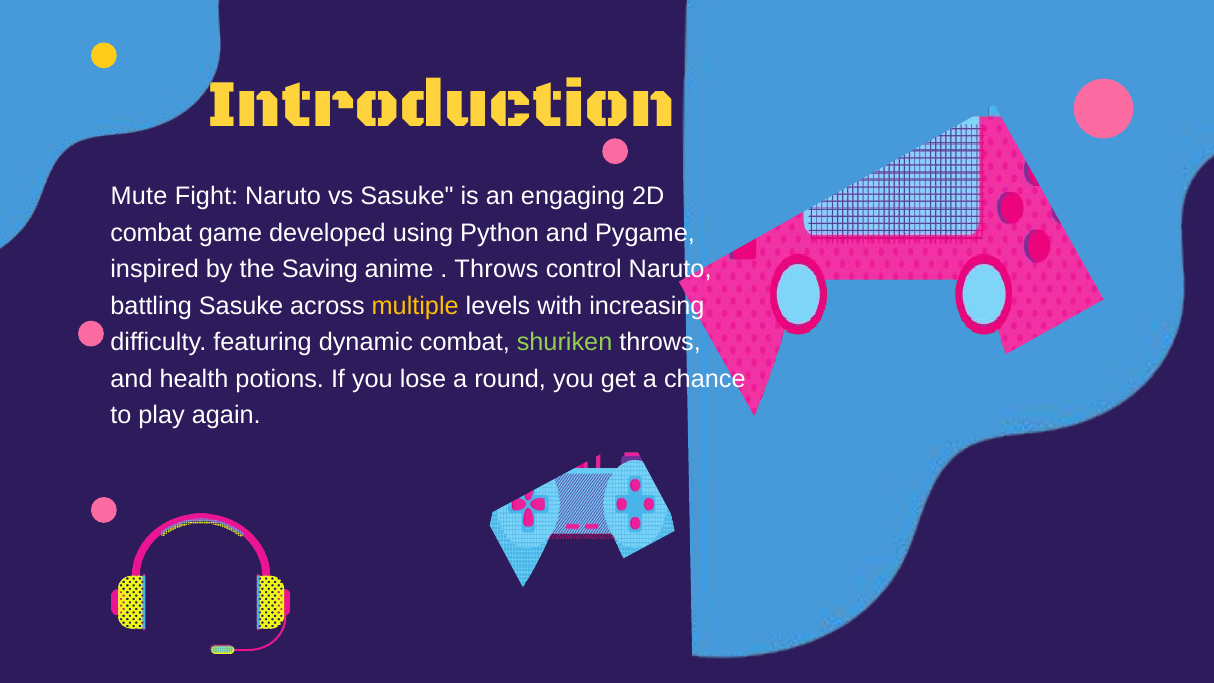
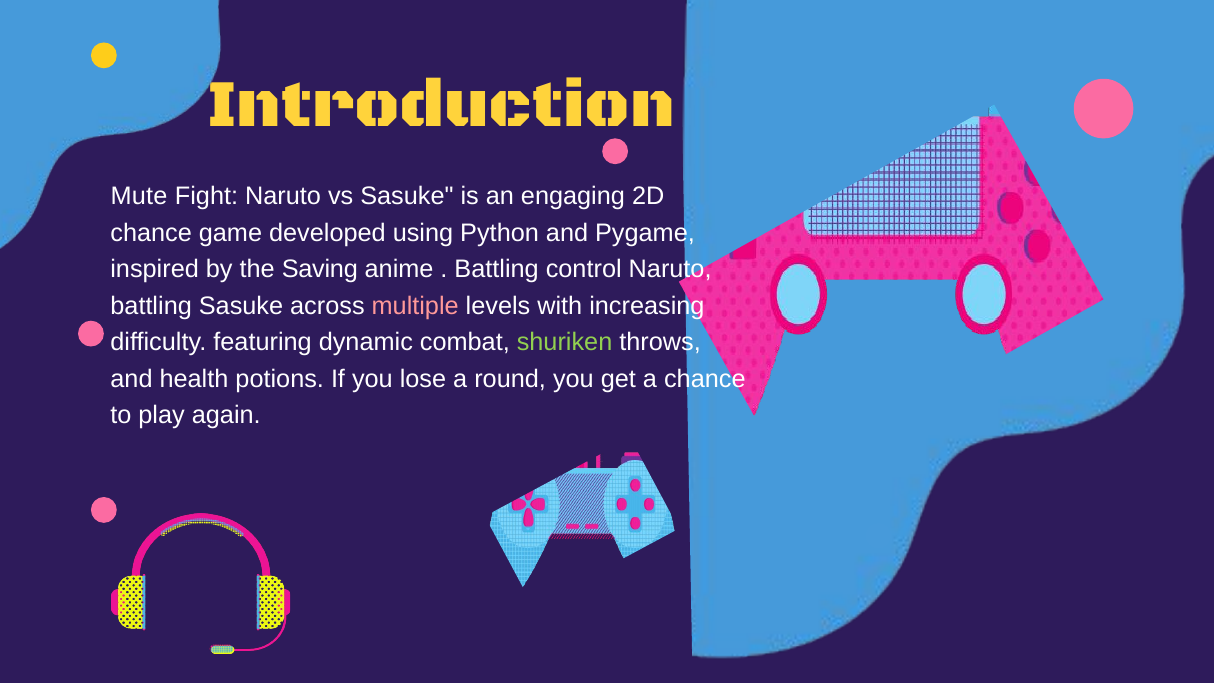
combat: combat -> chance (151, 233)
Throws: Throws -> Battling (497, 269)
multiple colour: yellow -> pink (415, 306)
